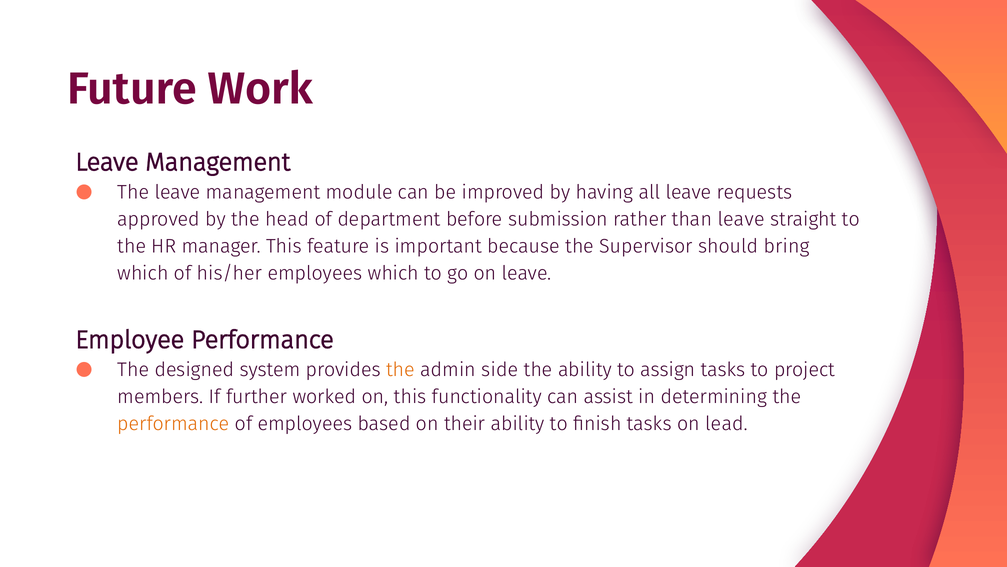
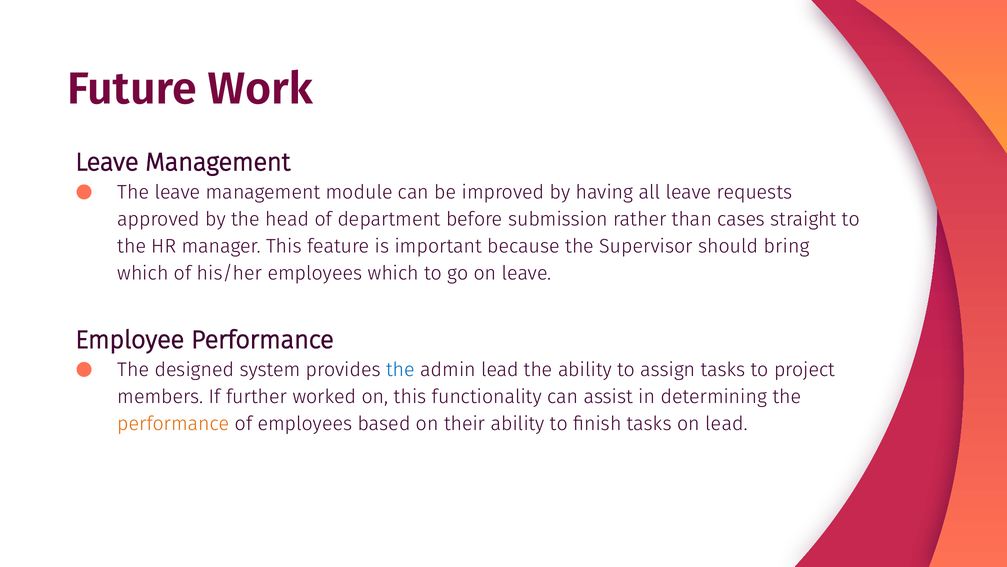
than leave: leave -> cases (741, 219)
the colour: orange -> blue (401, 369)
admin side: side -> lead (500, 369)
